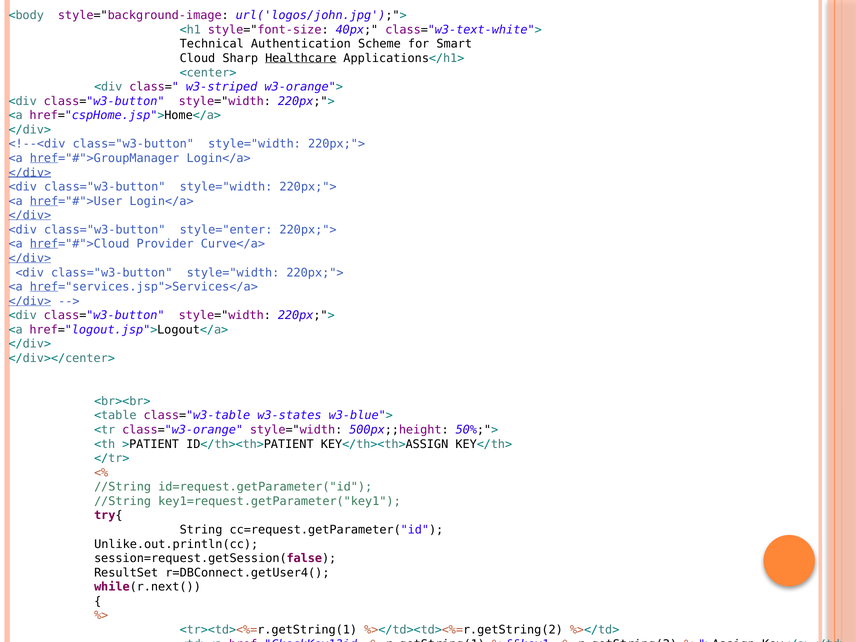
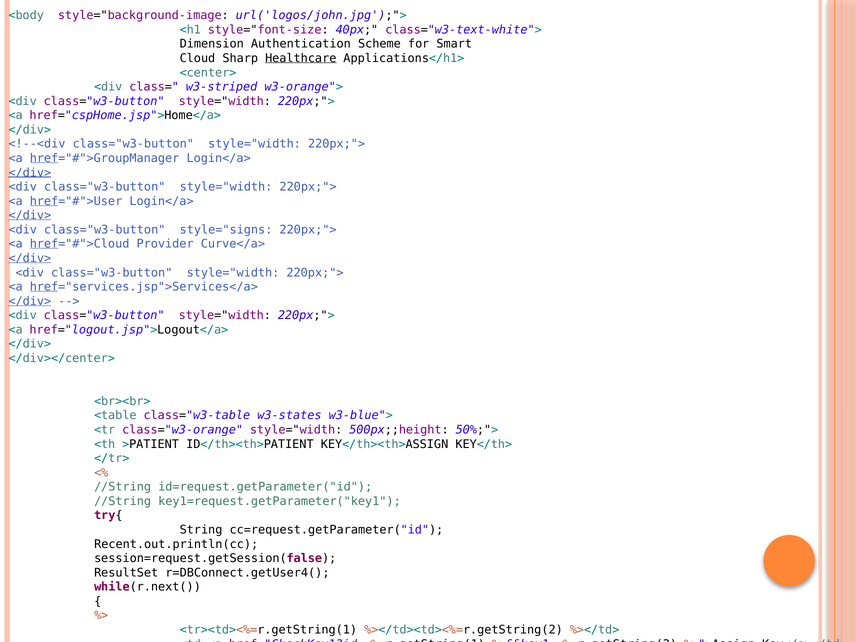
Technical: Technical -> Dimension (212, 44)
style="enter: style="enter -> style="signs (226, 230)
Unlike.out.println(cc: Unlike.out.println(cc -> Recent.out.println(cc (176, 544)
